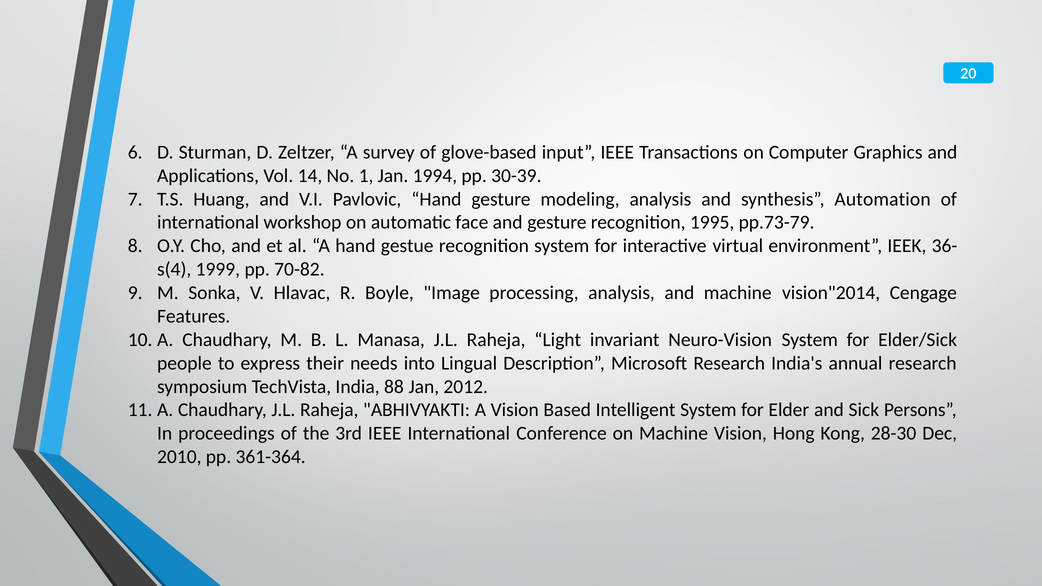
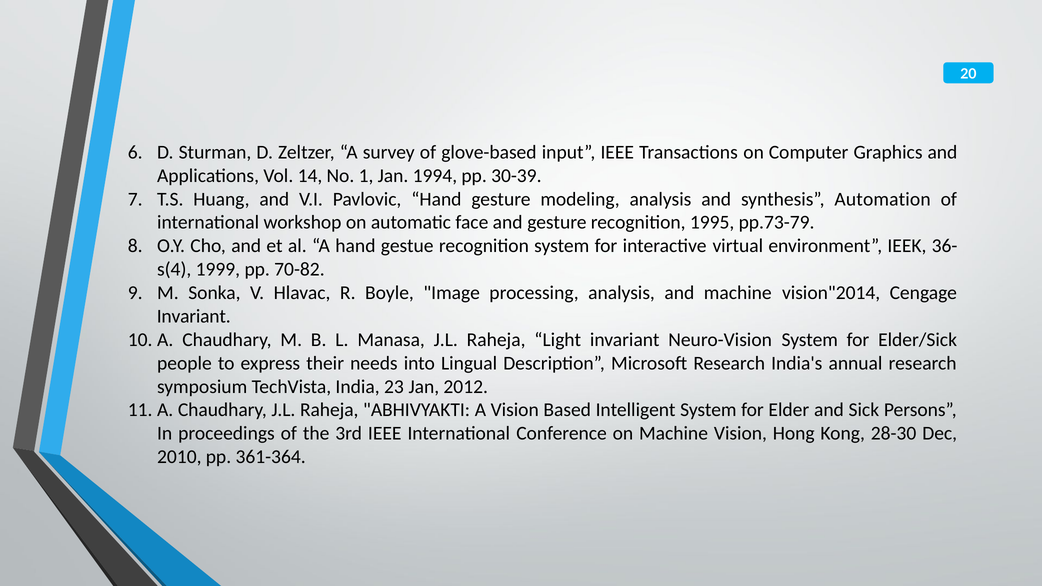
Features: Features -> Invariant (194, 316)
88: 88 -> 23 (394, 387)
